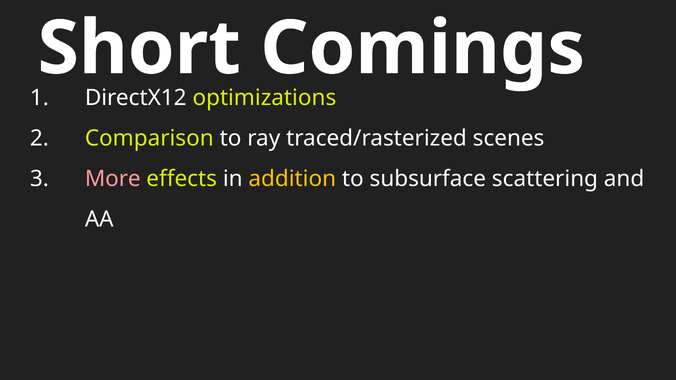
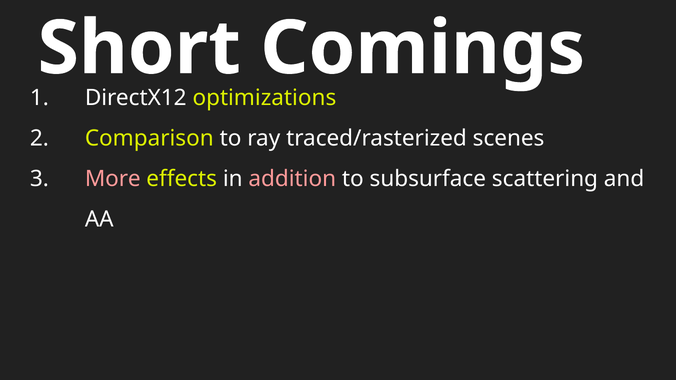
addition colour: yellow -> pink (292, 179)
